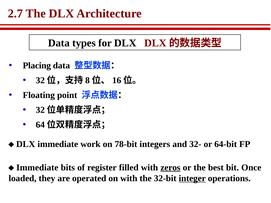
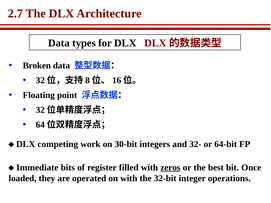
Placing: Placing -> Broken (37, 66)
DLX immediate: immediate -> competing (58, 144)
78-bit: 78-bit -> 30-bit (126, 144)
integer underline: present -> none (192, 179)
